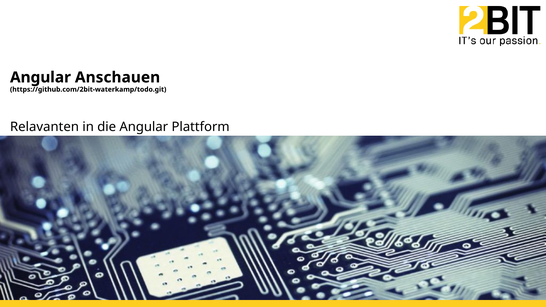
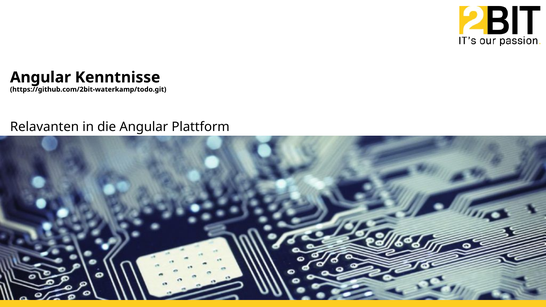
Anschauen: Anschauen -> Kenntnisse (118, 77)
